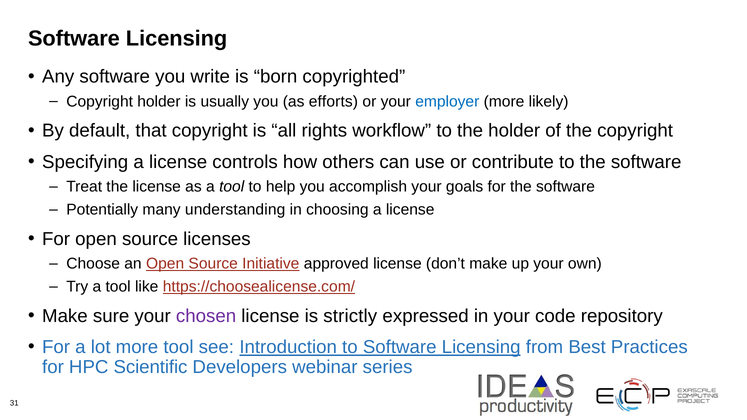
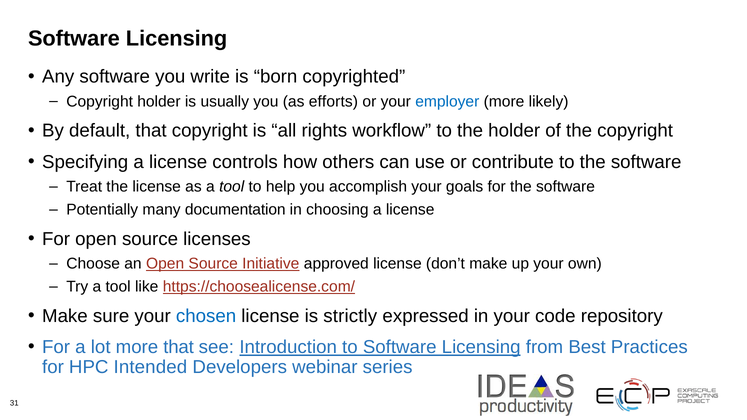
understanding: understanding -> documentation (235, 210)
chosen colour: purple -> blue (206, 316)
more tool: tool -> that (179, 347)
Scientific: Scientific -> Intended (150, 367)
